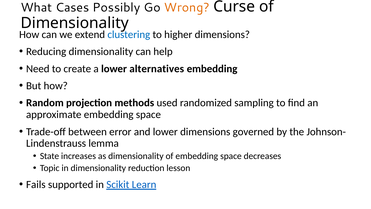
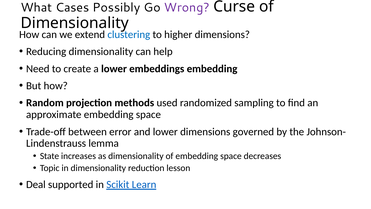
Wrong colour: orange -> purple (187, 7)
alternatives: alternatives -> embeddings (157, 69)
Fails: Fails -> Deal (36, 184)
